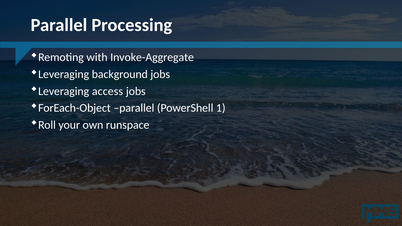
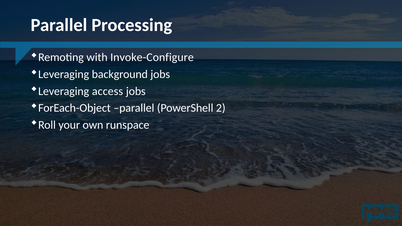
Invoke-Aggregate: Invoke-Aggregate -> Invoke-Configure (152, 57)
1: 1 -> 2 (221, 108)
